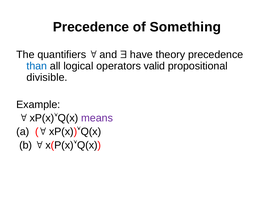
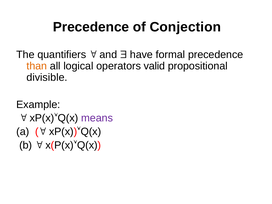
Something: Something -> Conjection (185, 27)
theory: theory -> formal (170, 55)
than colour: blue -> orange (37, 66)
